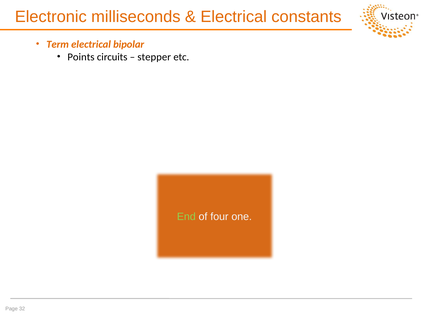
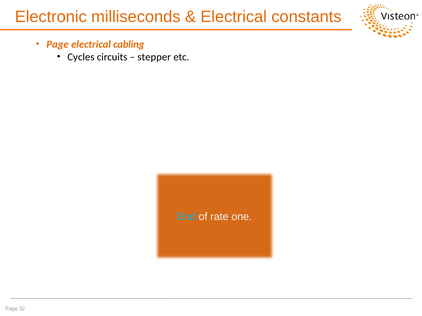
Term: Term -> Page (58, 44)
bipolar: bipolar -> cabling (129, 44)
Points: Points -> Cycles (81, 57)
End colour: light green -> light blue (186, 217)
four: four -> rate (219, 217)
